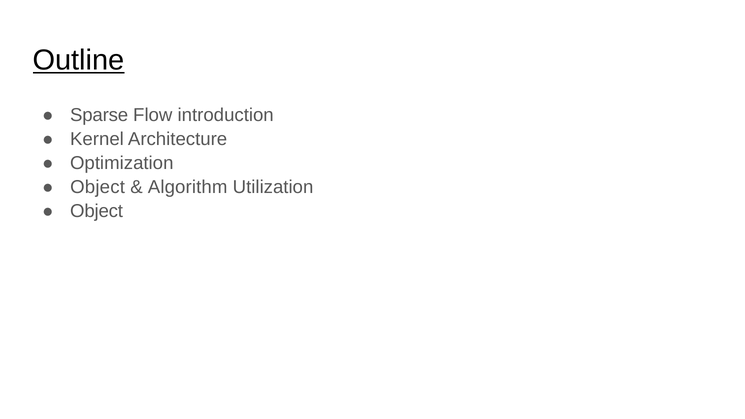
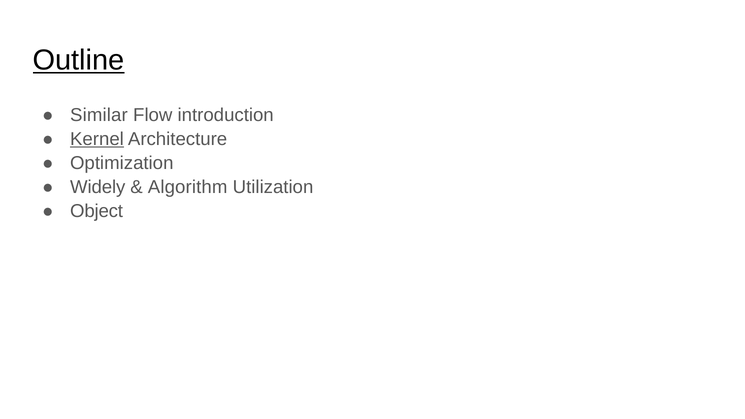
Sparse: Sparse -> Similar (99, 115)
Kernel underline: none -> present (97, 139)
Object: Object -> Widely (98, 187)
